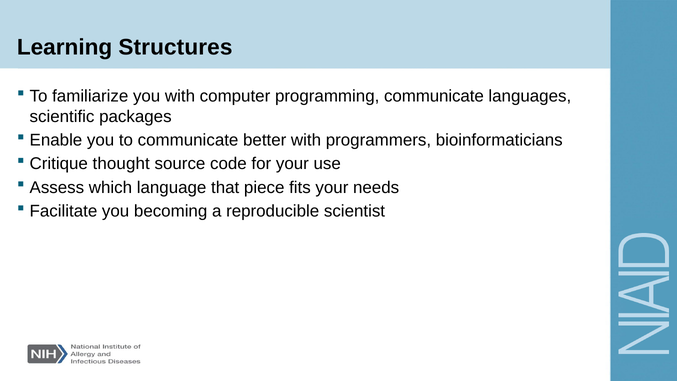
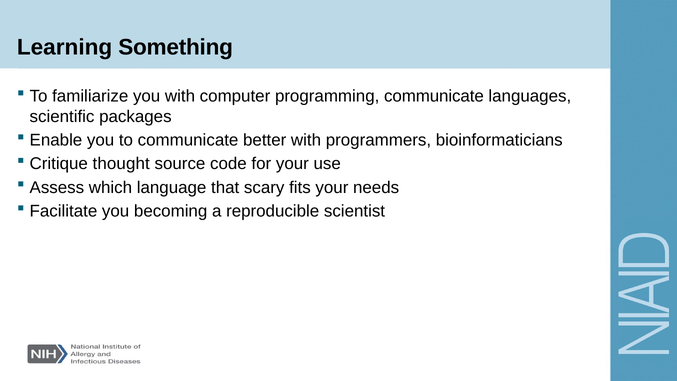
Structures: Structures -> Something (176, 47)
piece: piece -> scary (264, 188)
